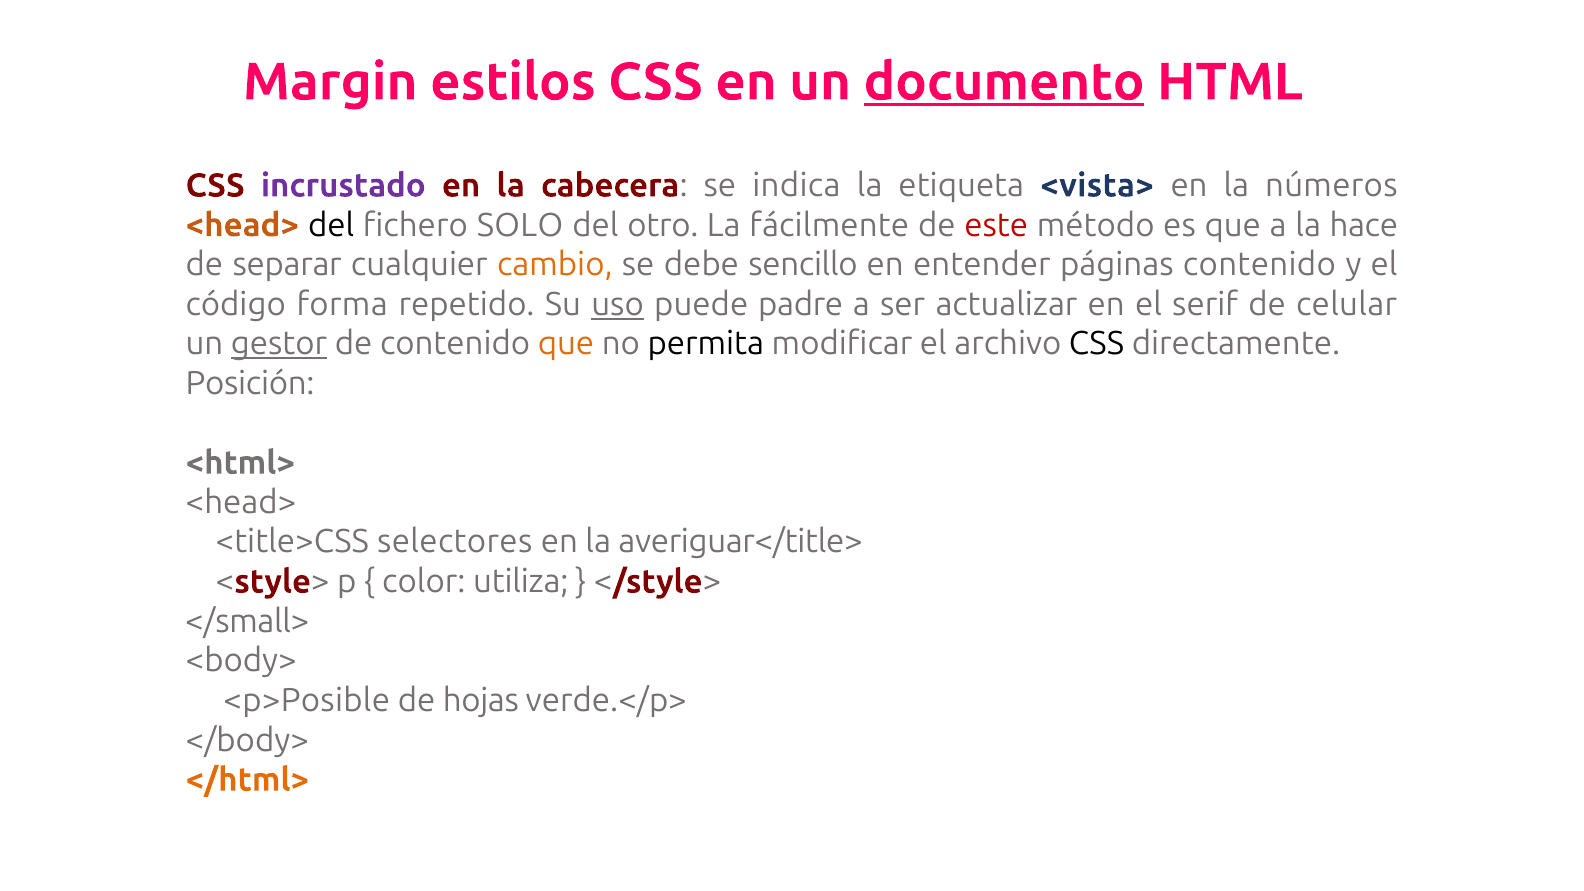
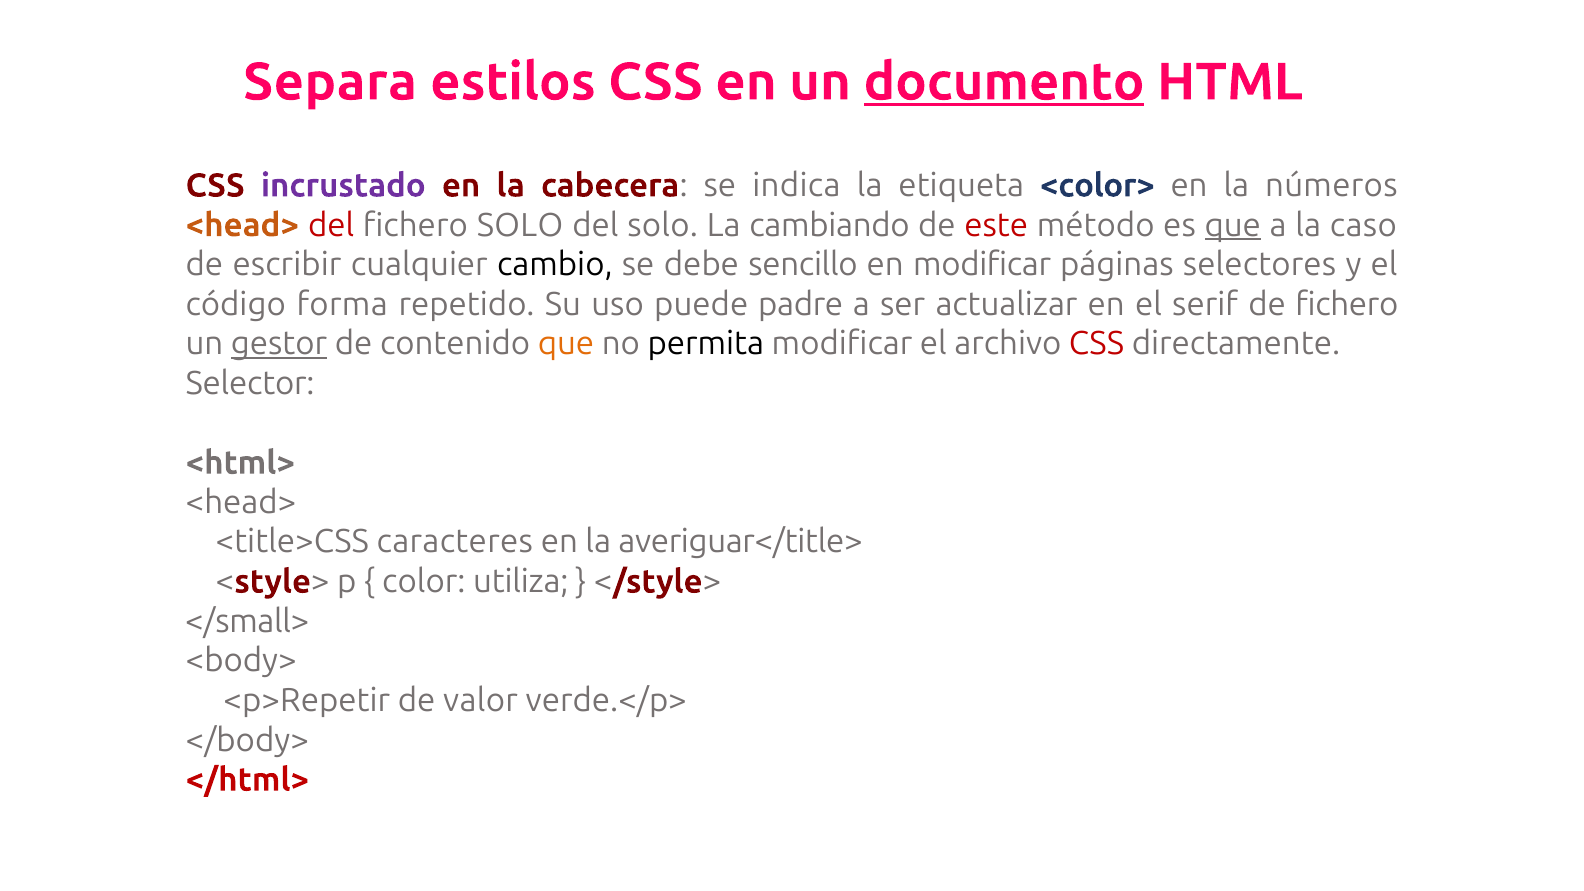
Margin: Margin -> Separa (330, 82)
<vista>: <vista> -> <color> (1097, 186)
del colour: black -> red (331, 225)
del otro: otro -> solo (663, 225)
fácilmente: fácilmente -> cambiando (829, 225)
que underline: none -> present (1233, 225)
hace: hace -> caso (1363, 225)
separar: separar -> escribir (287, 265)
cambio colour: orange -> black (555, 265)
en entender: entender -> modificar (982, 265)
páginas contenido: contenido -> selectores (1260, 265)
uso underline: present -> none (618, 304)
de celular: celular -> fichero (1347, 304)
CSS colour: black -> red (1097, 344)
Posición: Posición -> Selector (250, 384)
selectores: selectores -> caracteres (455, 542)
<p>Posible: <p>Posible -> <p>Repetir (307, 701)
hojas: hojas -> valor (481, 701)
</html> colour: orange -> red (247, 780)
